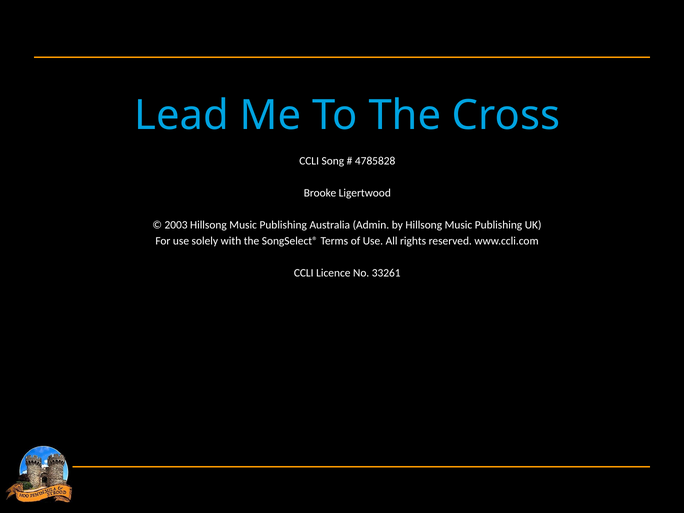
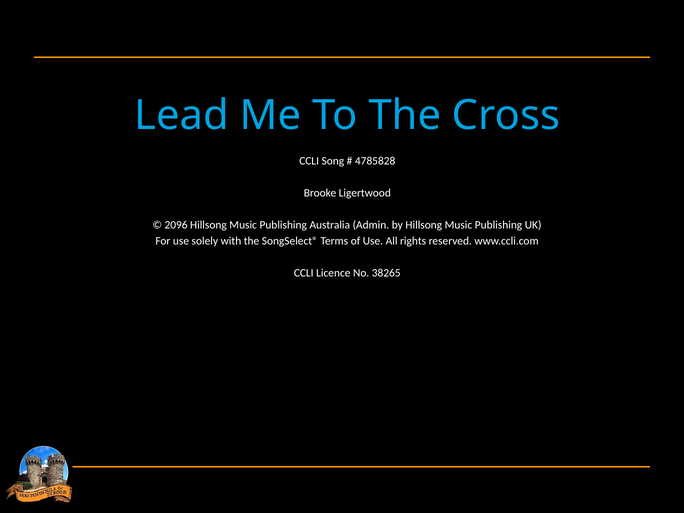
2003: 2003 -> 2096 (176, 225)
33261: 33261 -> 38265 (386, 273)
